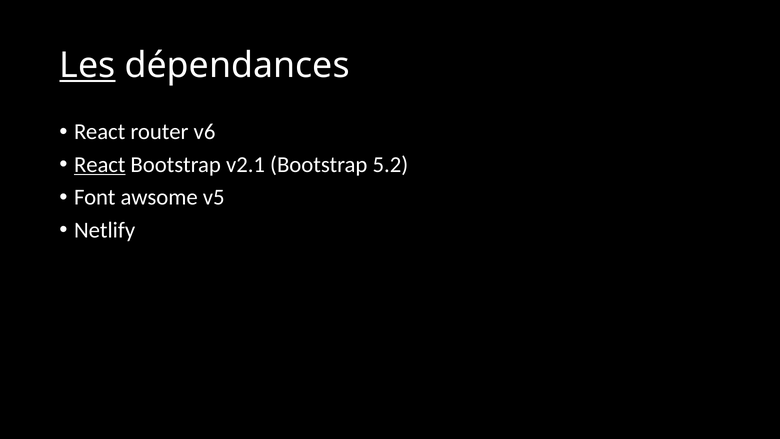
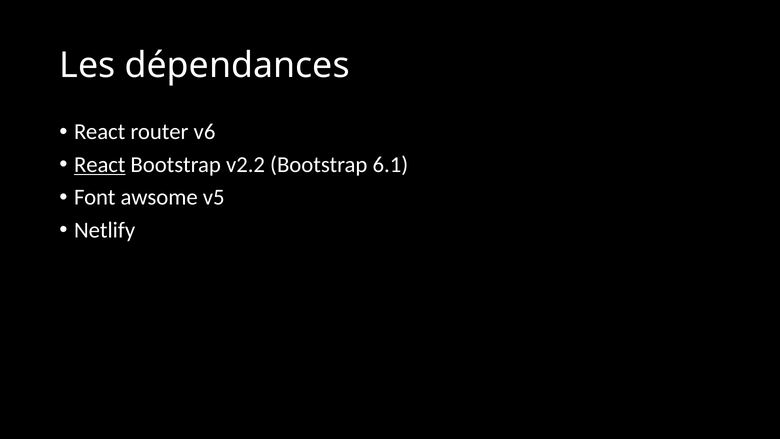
Les underline: present -> none (87, 66)
v2.1: v2.1 -> v2.2 (245, 165)
5.2: 5.2 -> 6.1 (390, 165)
